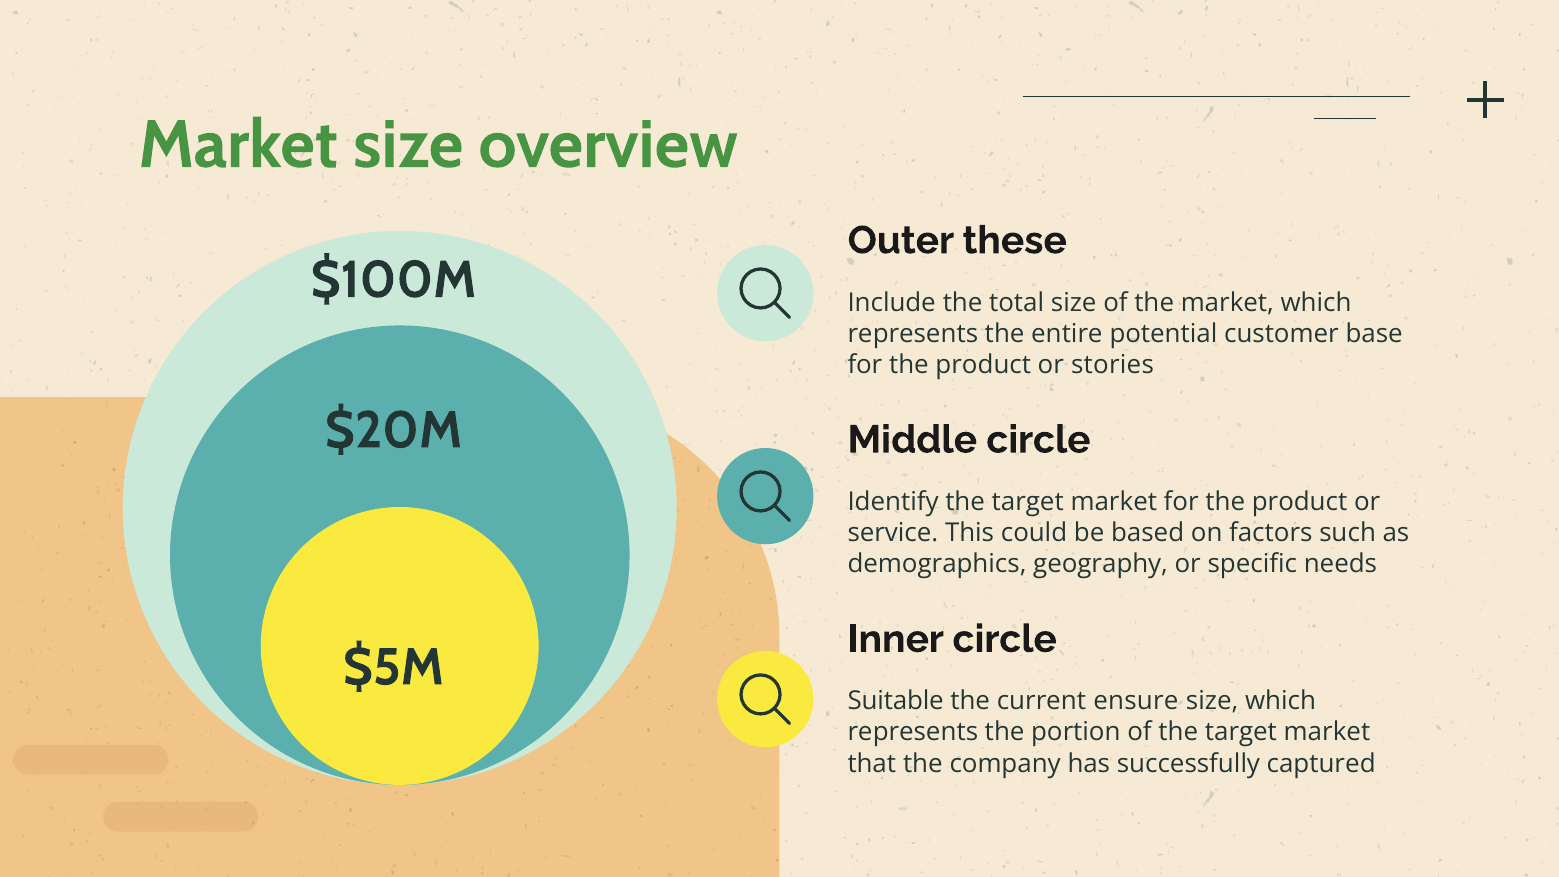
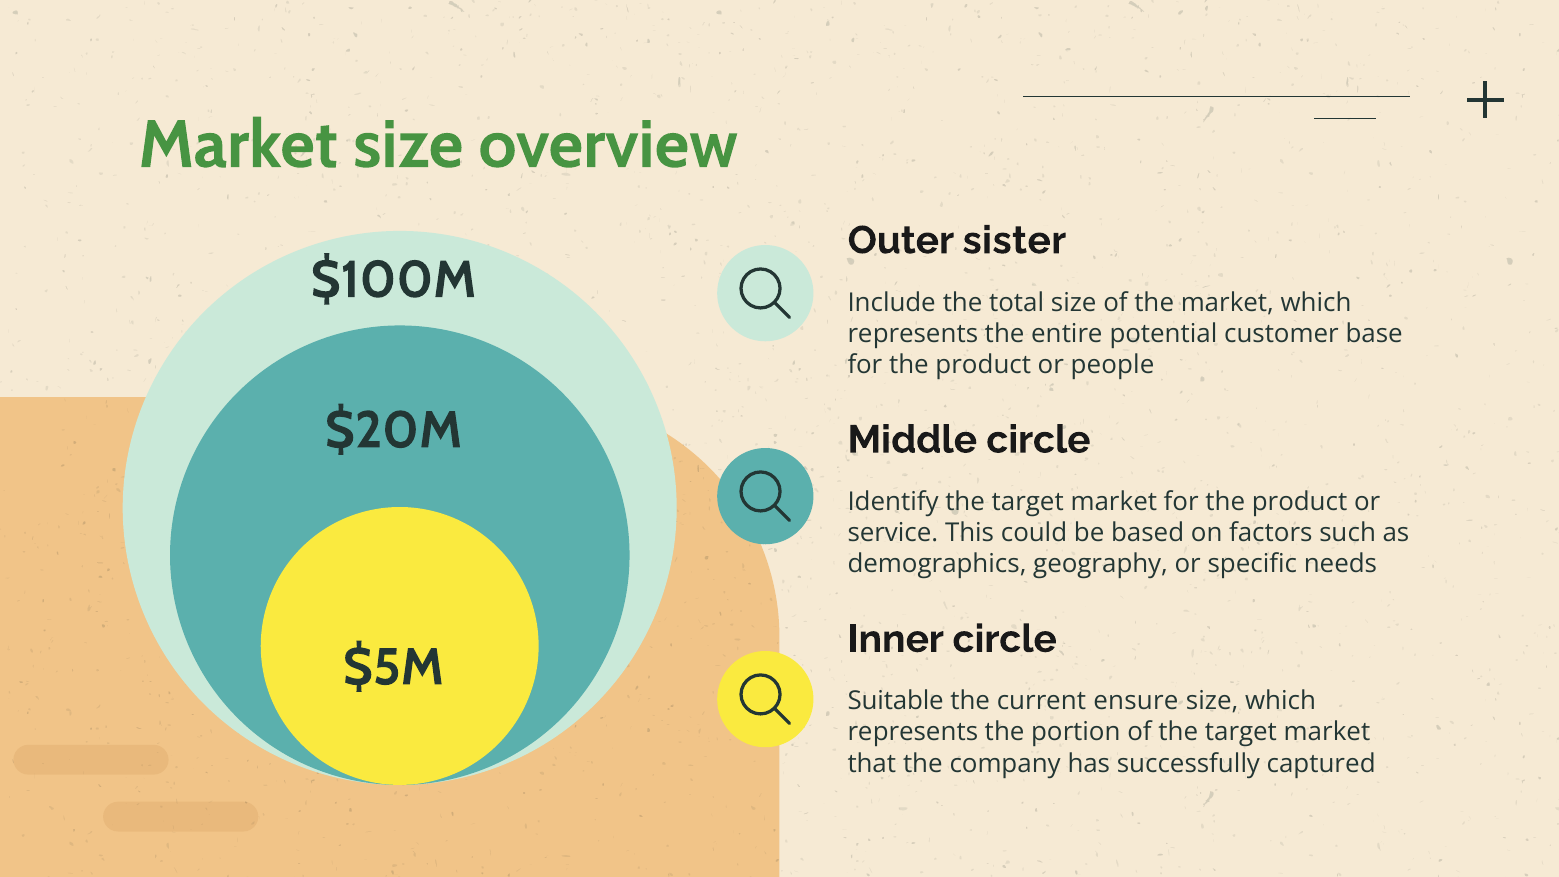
these: these -> sister (1014, 240)
stories: stories -> people (1113, 365)
